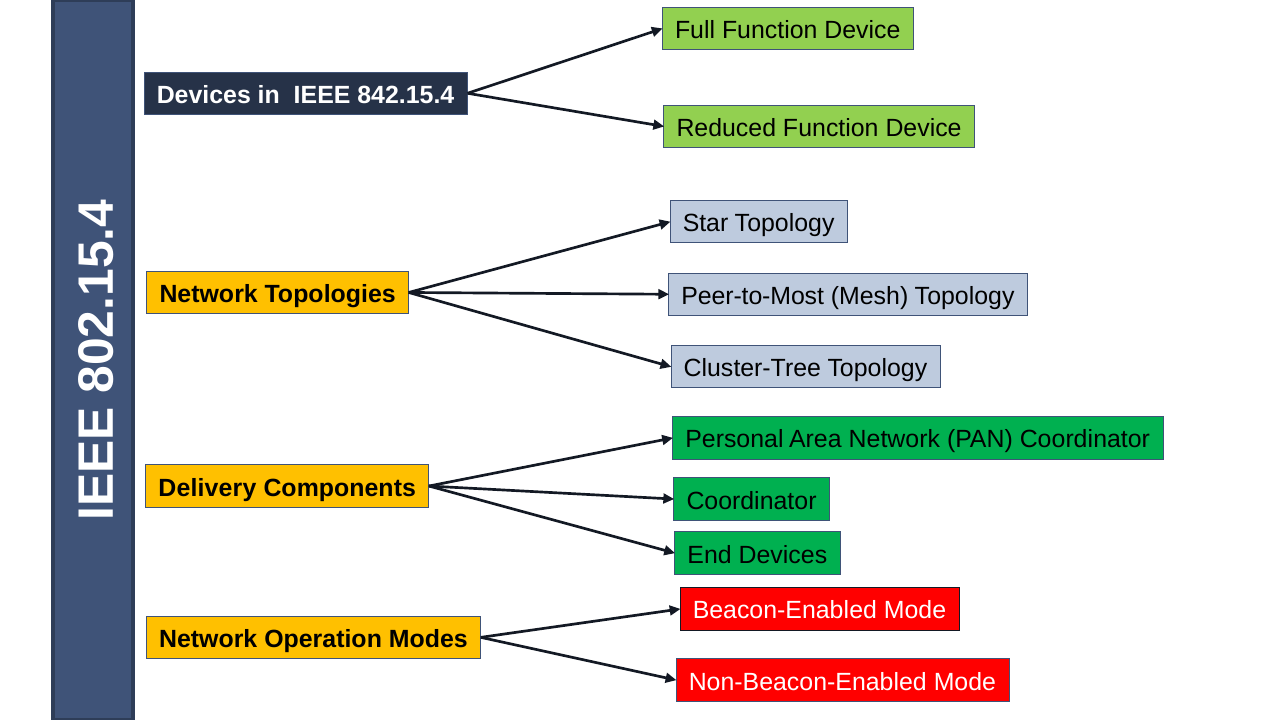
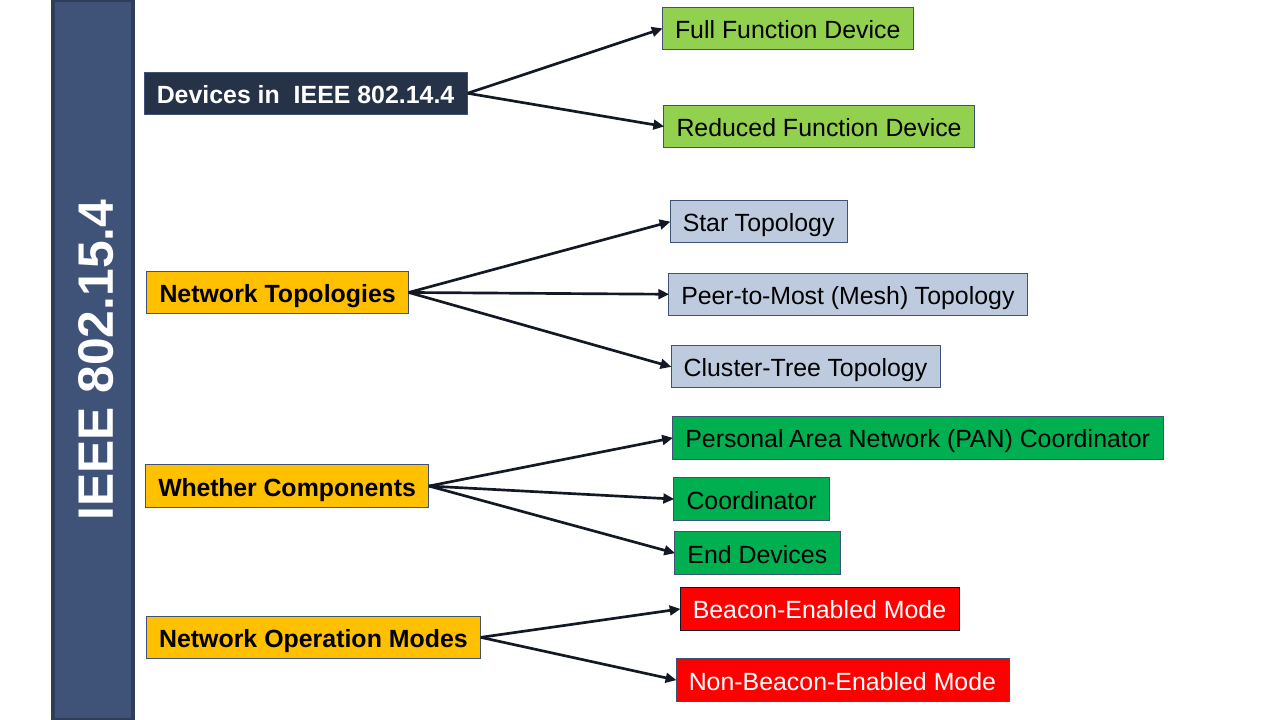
842.15.4: 842.15.4 -> 802.14.4 (406, 95)
Delivery: Delivery -> Whether (208, 487)
